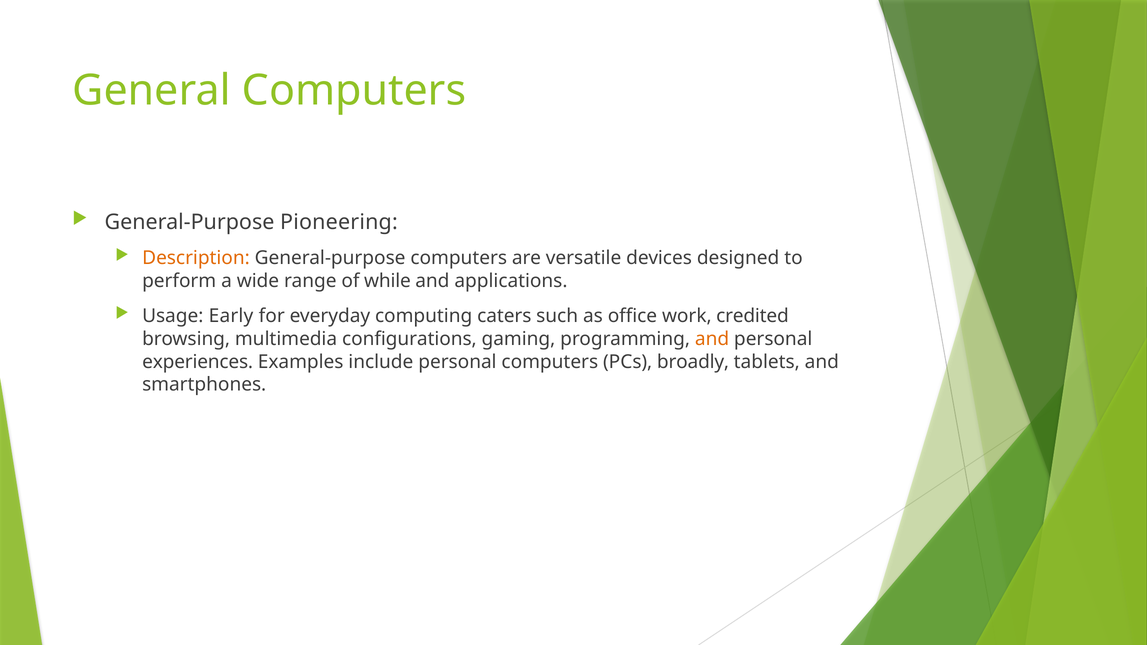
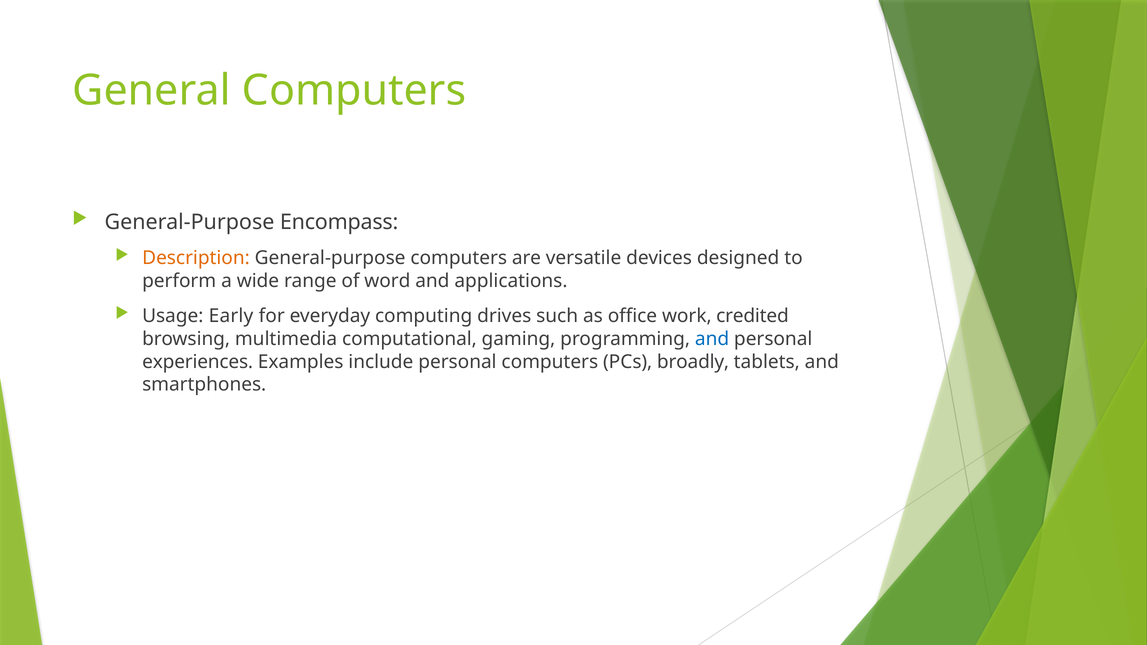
Pioneering: Pioneering -> Encompass (339, 222)
while: while -> word (387, 281)
caters: caters -> drives (504, 316)
configurations: configurations -> computational (409, 339)
and colour: orange -> blue (712, 339)
